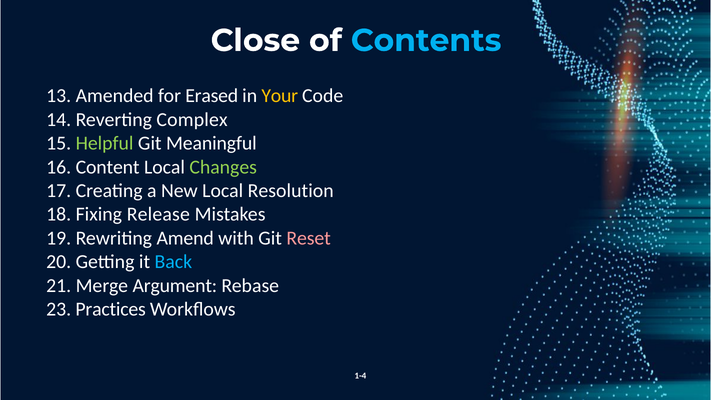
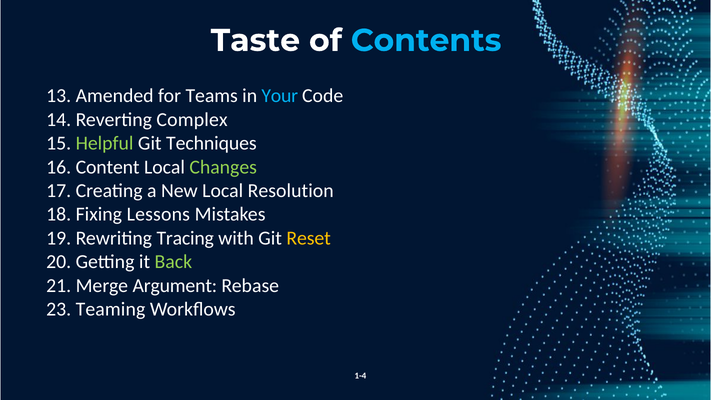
Close: Close -> Taste (255, 41)
Erased: Erased -> Teams (212, 96)
Your colour: yellow -> light blue (280, 96)
Meaningful: Meaningful -> Techniques (211, 143)
Release: Release -> Lessons (158, 214)
Amend: Amend -> Tracing (185, 238)
Reset colour: pink -> yellow (309, 238)
Back colour: light blue -> light green (173, 262)
Practices: Practices -> Teaming (110, 309)
